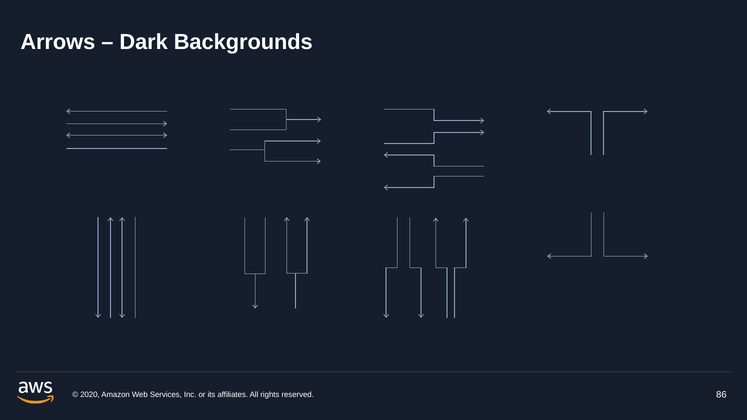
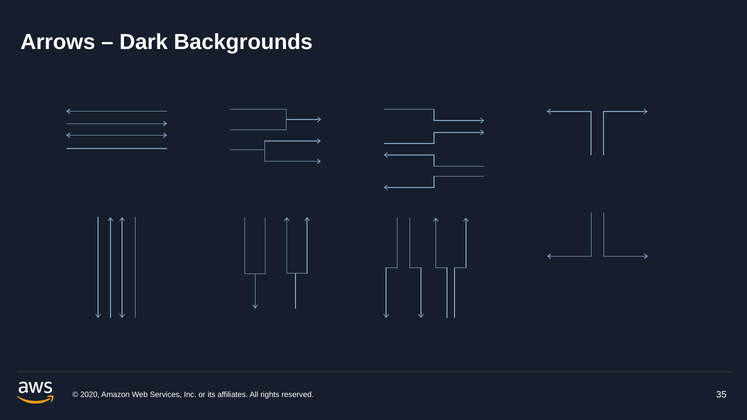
86: 86 -> 35 (721, 395)
